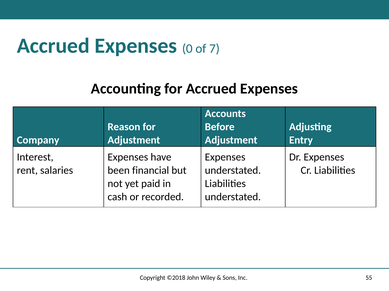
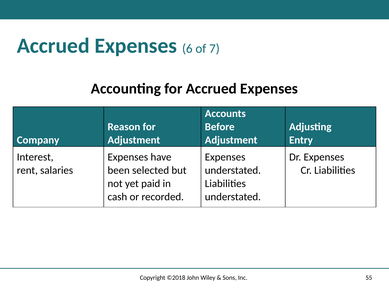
0: 0 -> 6 (187, 49)
financial: financial -> selected (151, 171)
